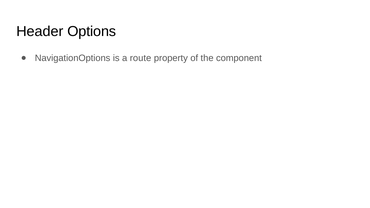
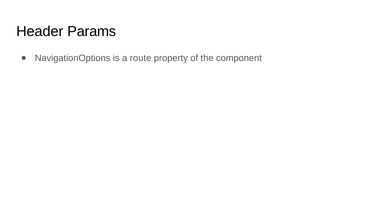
Options: Options -> Params (92, 31)
